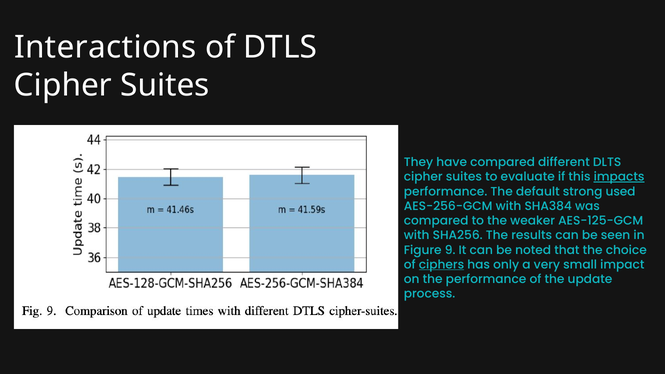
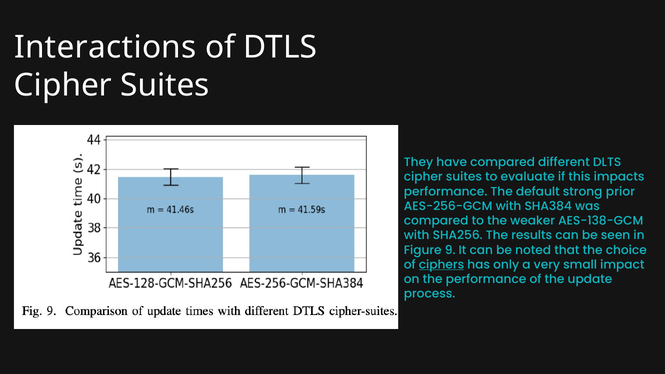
impacts underline: present -> none (619, 177)
used: used -> prior (620, 192)
AES-125-GCM: AES-125-GCM -> AES-138-GCM (601, 221)
